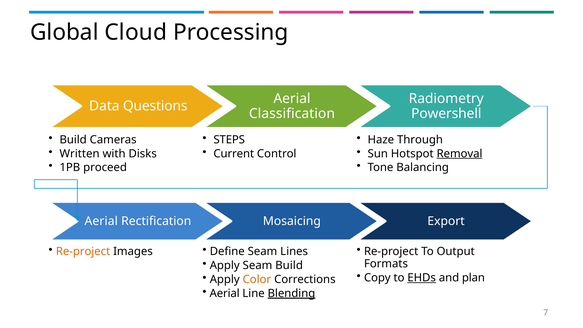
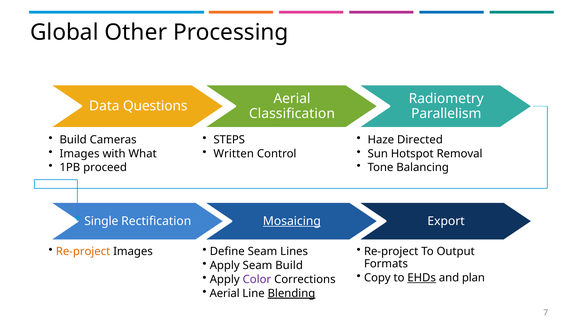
Cloud: Cloud -> Other (136, 32)
Powershell: Powershell -> Parallelism (446, 114)
Through: Through -> Directed (420, 140)
Written: Written -> Images (80, 154)
Disks: Disks -> What (143, 154)
Current: Current -> Written (234, 154)
Removal underline: present -> none (460, 154)
Aerial: Aerial -> Single (101, 221)
Mosaicing underline: none -> present (292, 221)
Color colour: orange -> purple (257, 279)
